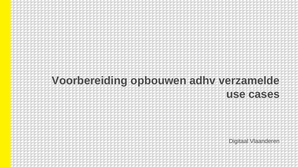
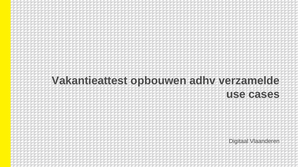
Voorbereiding: Voorbereiding -> Vakantieattest (90, 81)
